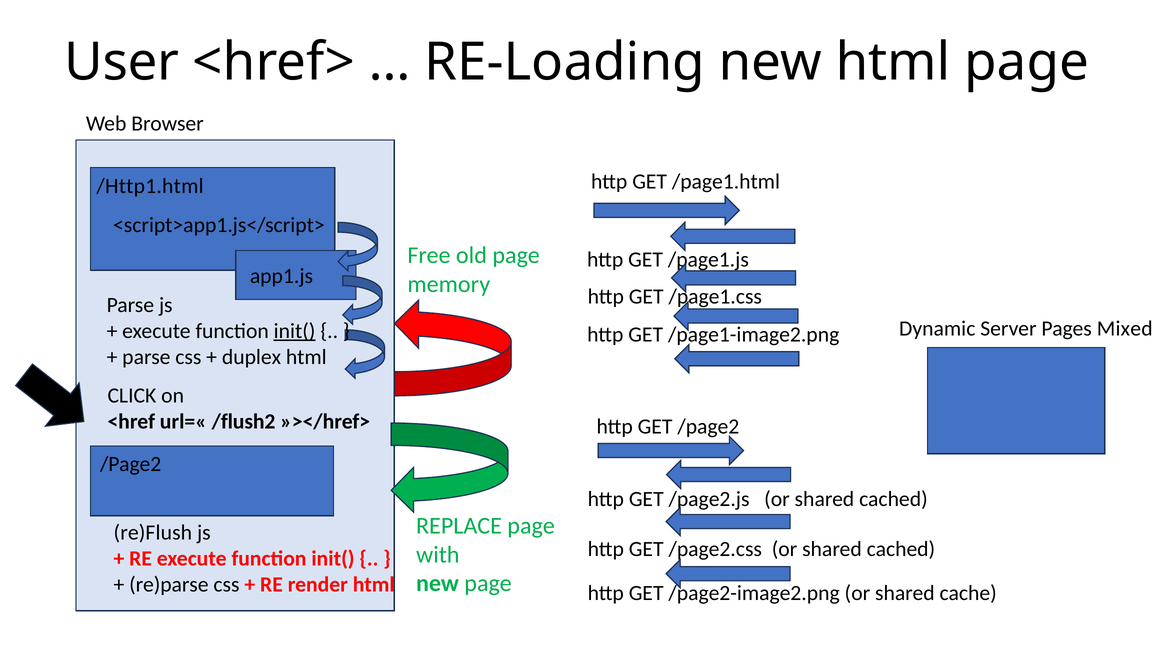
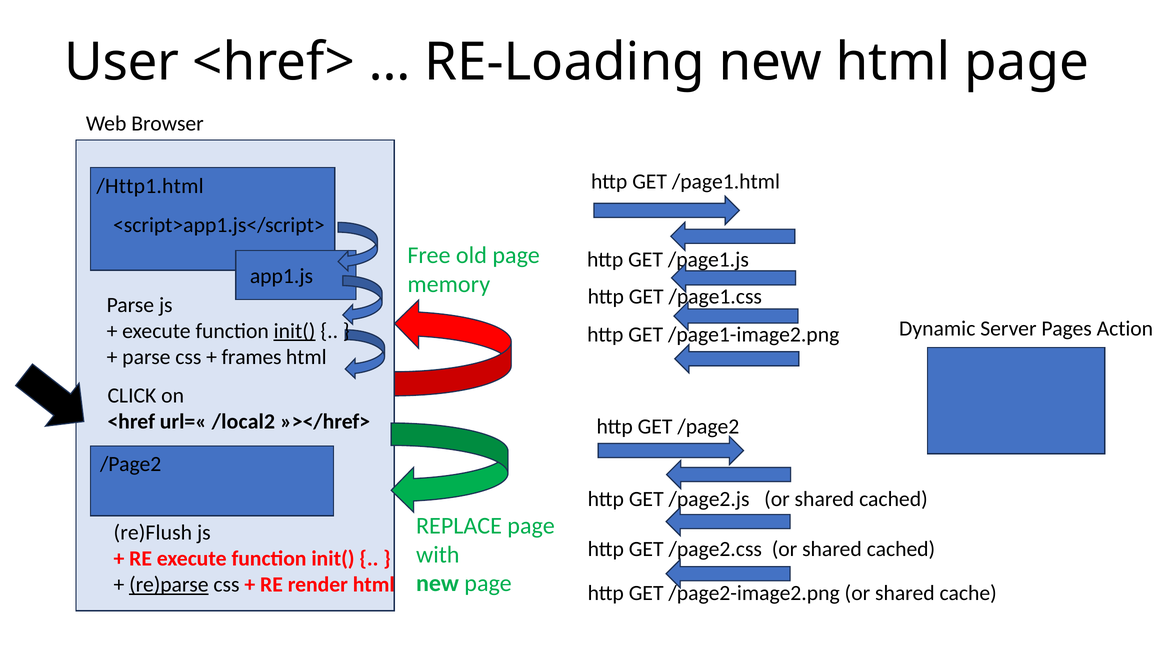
Mixed: Mixed -> Action (1125, 329)
duplex: duplex -> frames (252, 357)
/flush2: /flush2 -> /local2 (243, 422)
re)parse underline: none -> present (169, 585)
